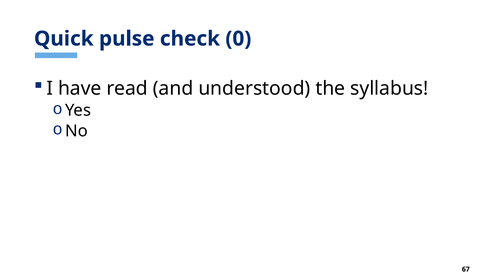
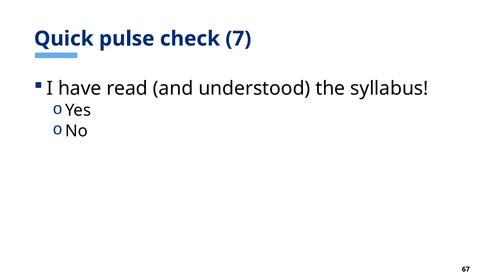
0: 0 -> 7 (238, 39)
